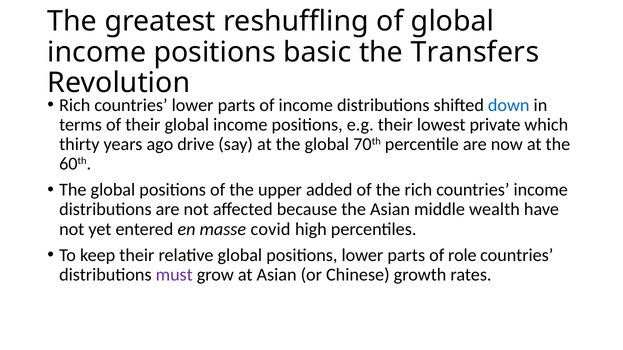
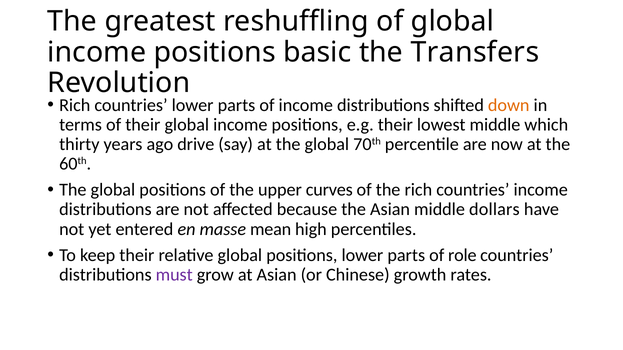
down colour: blue -> orange (509, 105)
lowest private: private -> middle (495, 125)
added: added -> curves (329, 190)
wealth: wealth -> dollars (494, 210)
covid: covid -> mean (271, 229)
